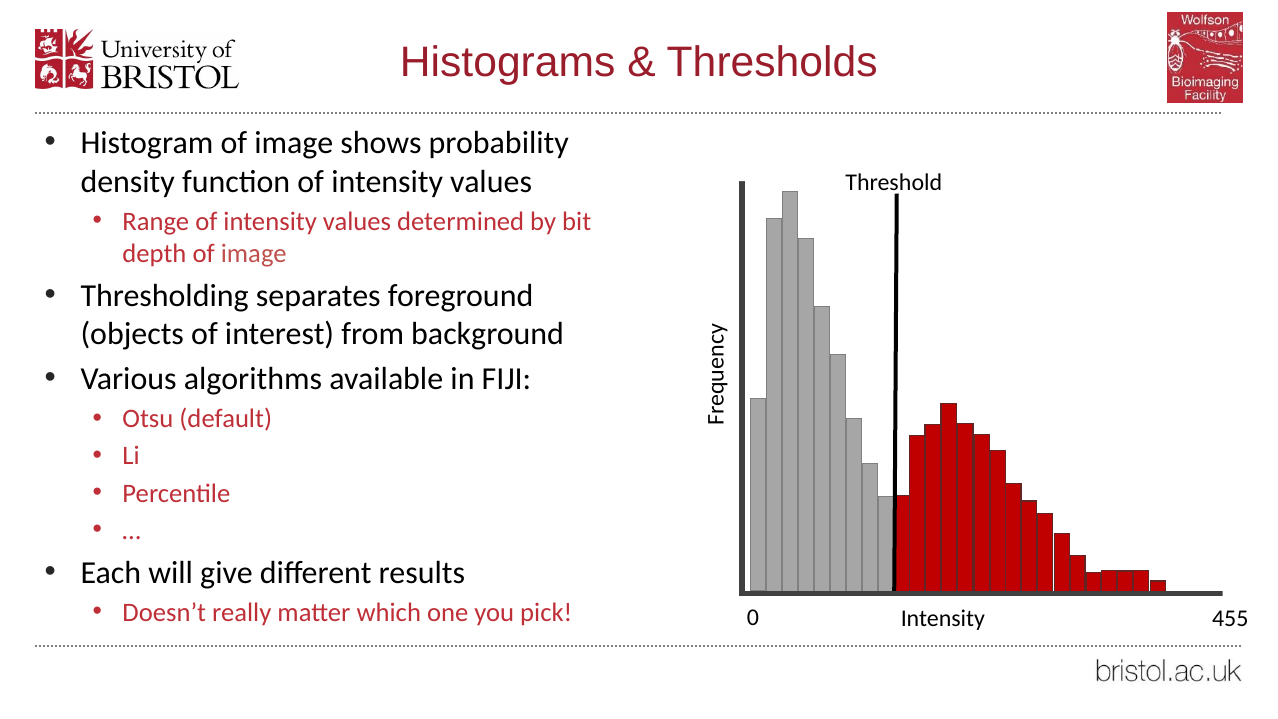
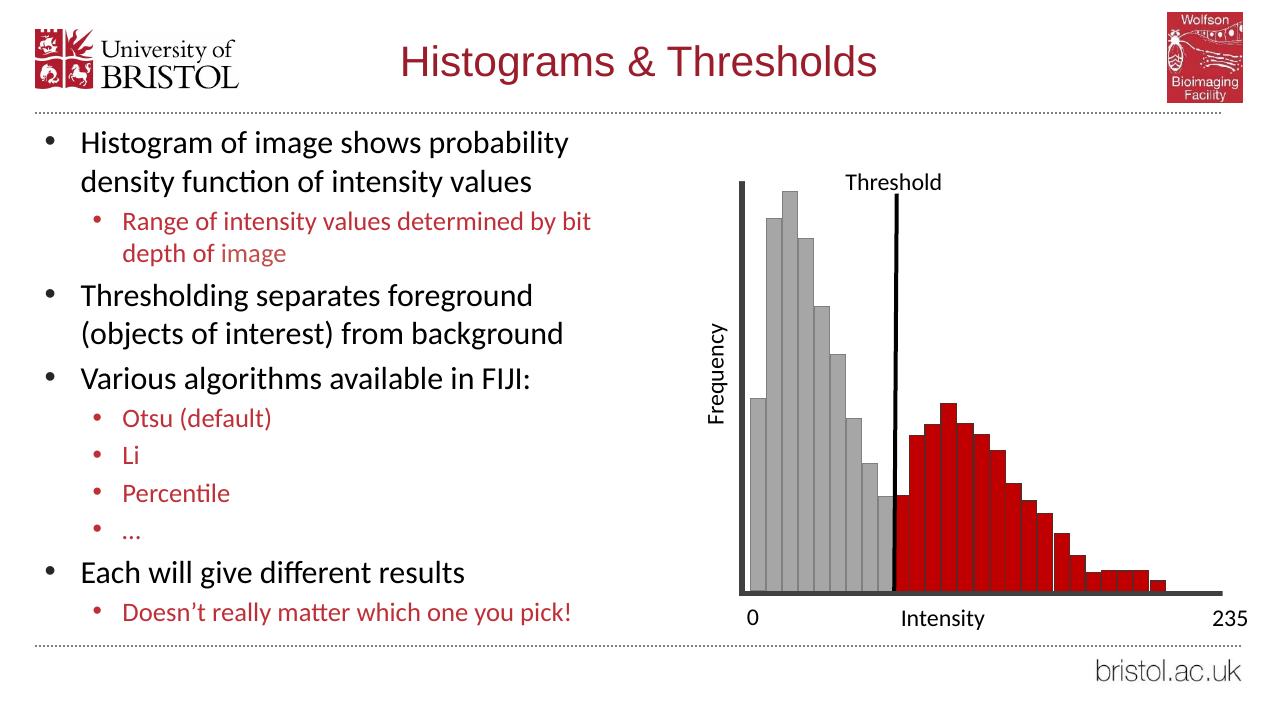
455: 455 -> 235 (1230, 618)
